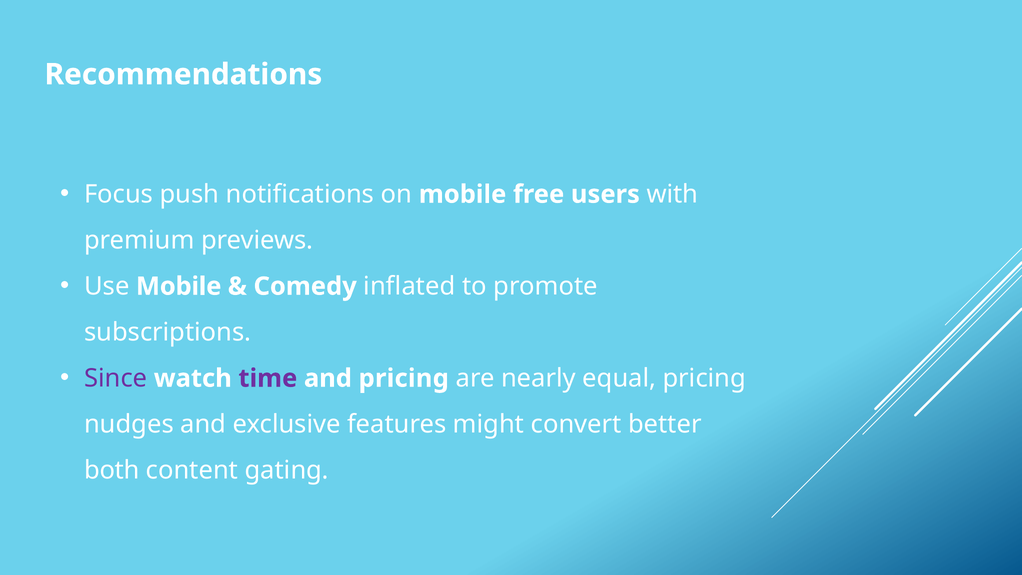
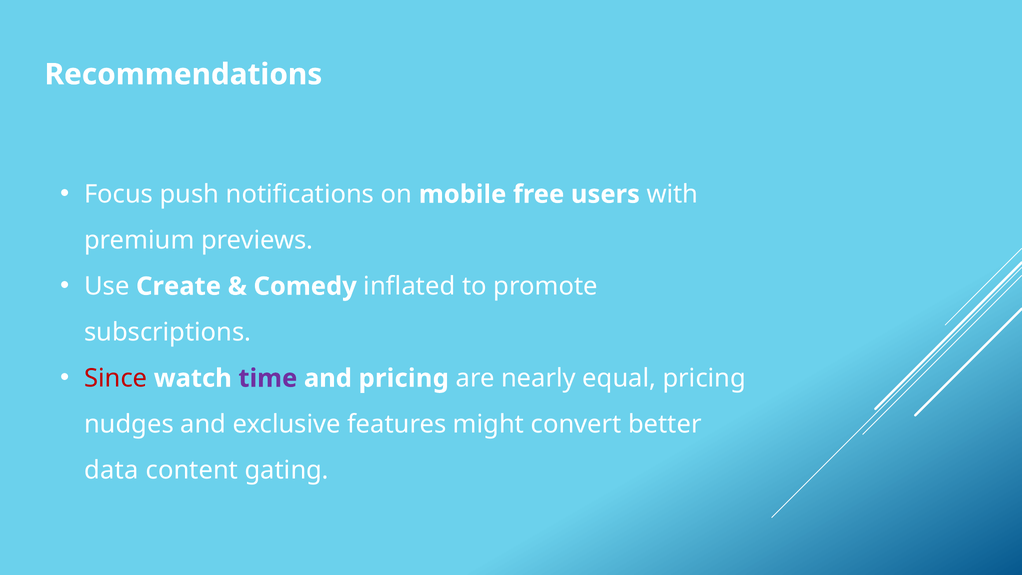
Use Mobile: Mobile -> Create (179, 286)
Since colour: purple -> red (116, 378)
both: both -> data (112, 470)
